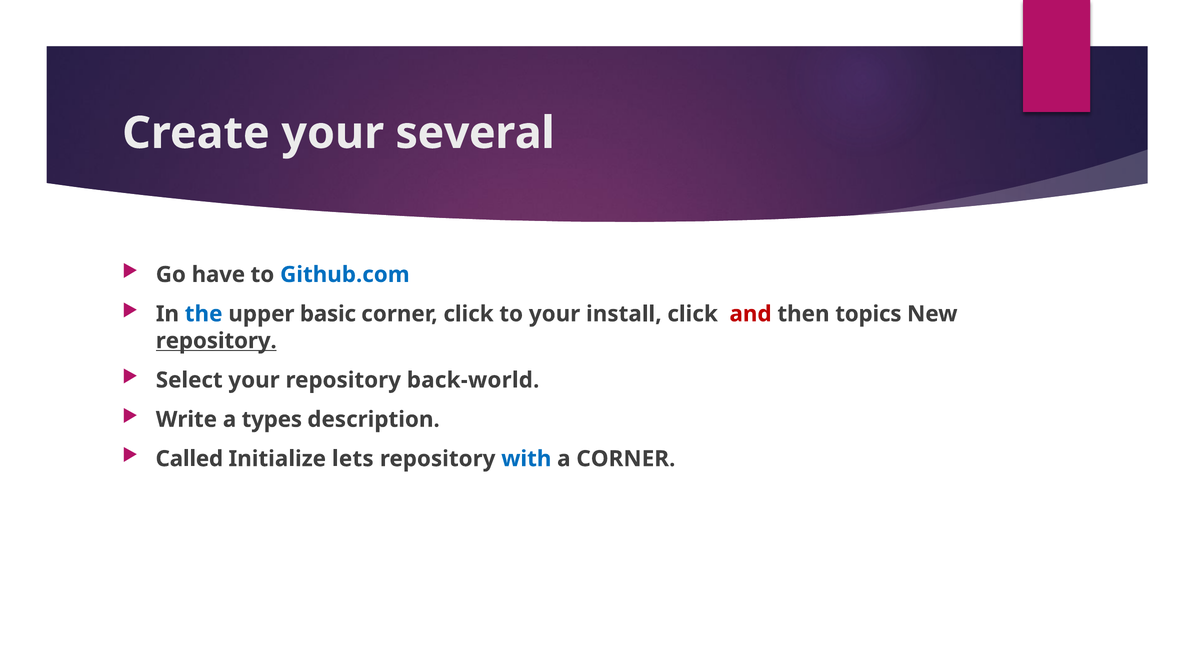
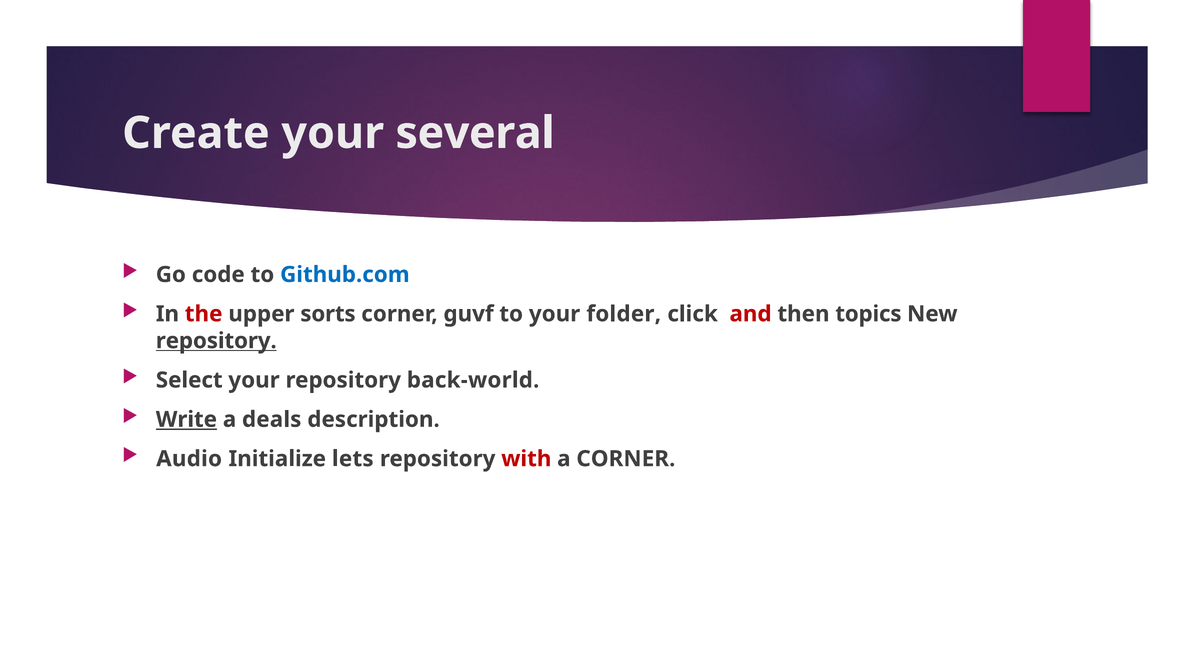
have: have -> code (218, 275)
the colour: blue -> red (204, 314)
basic: basic -> sorts (328, 314)
corner click: click -> guvf (468, 314)
install: install -> folder (624, 314)
Write underline: none -> present (186, 420)
types: types -> deals (272, 420)
Called: Called -> Audio (189, 459)
with colour: blue -> red (526, 459)
